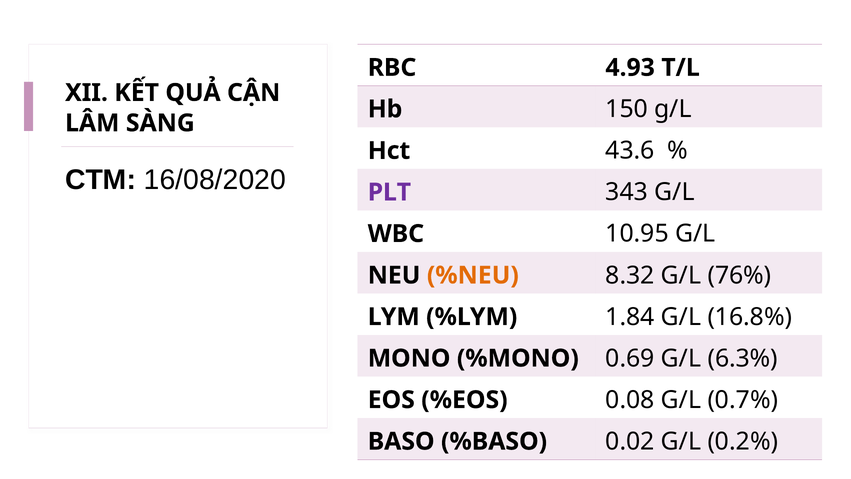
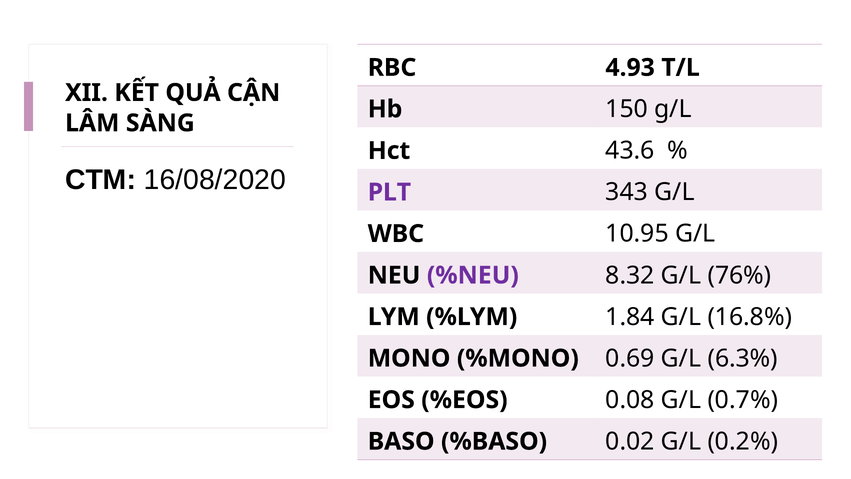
%NEU colour: orange -> purple (473, 275)
